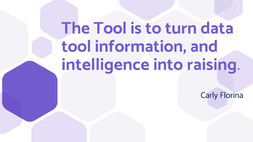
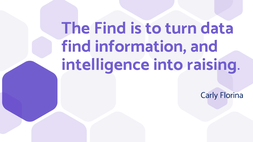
The Tool: Tool -> Find (110, 28)
tool: tool -> find (76, 46)
